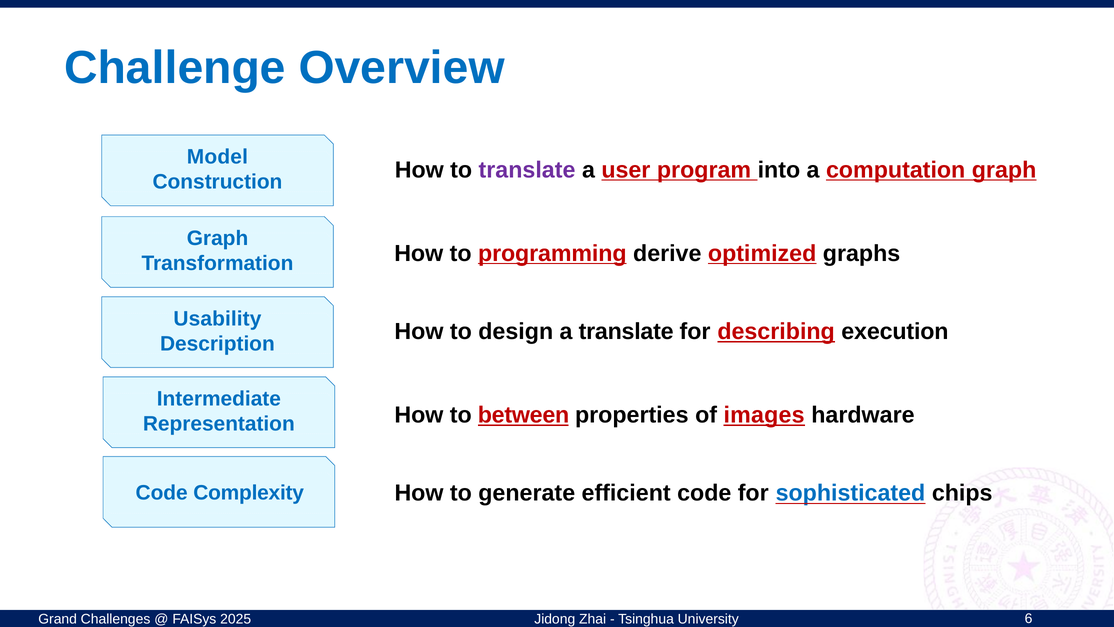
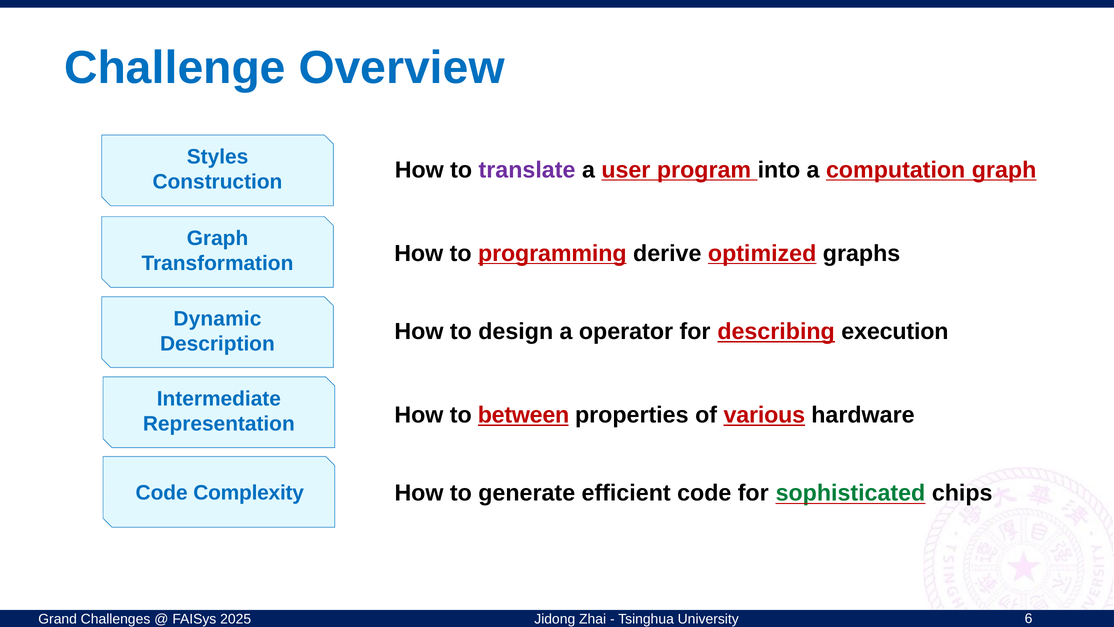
Model: Model -> Styles (218, 157)
Usability: Usability -> Dynamic (217, 318)
a translate: translate -> operator (626, 331)
images: images -> various (764, 415)
sophisticated colour: blue -> green (850, 493)
